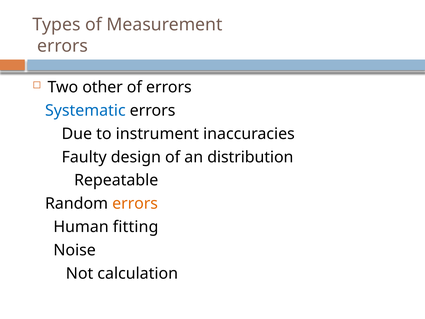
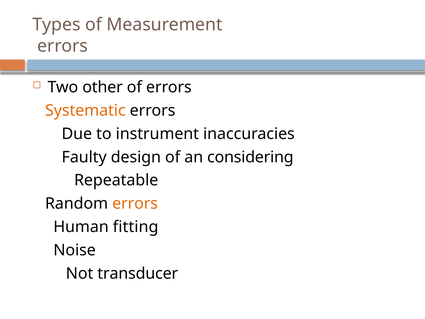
Systematic colour: blue -> orange (85, 110)
distribution: distribution -> considering (250, 157)
calculation: calculation -> transducer (138, 273)
